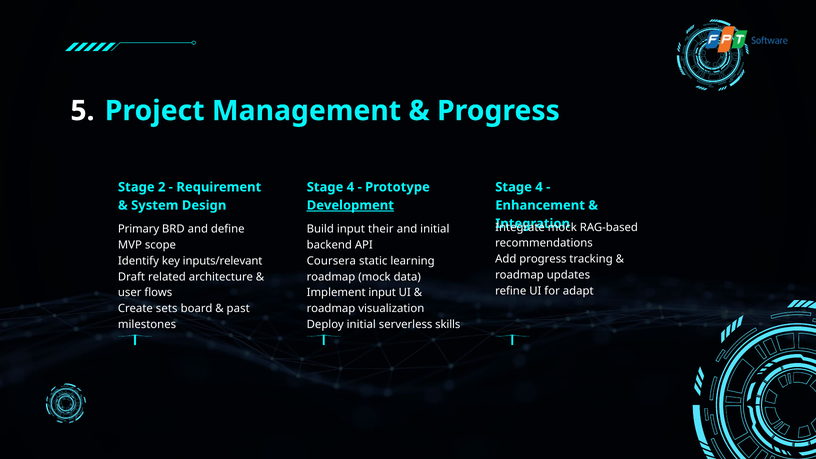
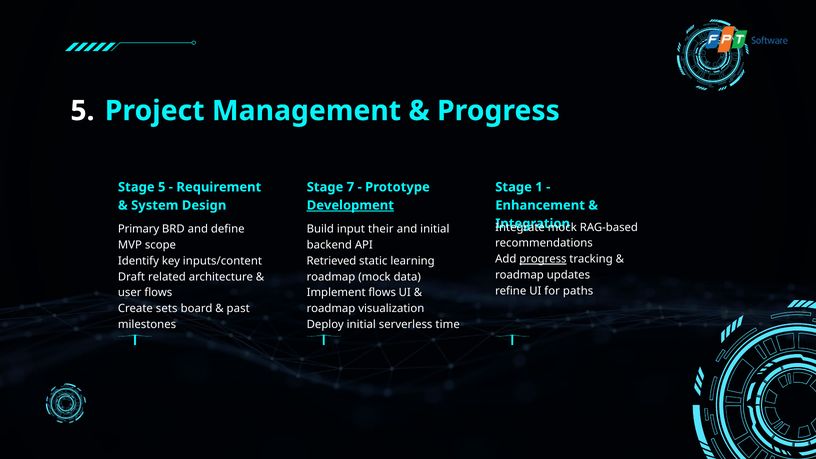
Stage 2: 2 -> 5 (162, 187)
4: 4 -> 7 (350, 187)
4: 4 -> 1 (539, 187)
progress underline: none -> present (543, 259)
inputs/relevant: inputs/relevant -> inputs/content (222, 261)
Coursera: Coursera -> Retrieved (331, 261)
adapt: adapt -> paths (578, 291)
Implement input: input -> flows (382, 293)
skills: skills -> time (448, 324)
